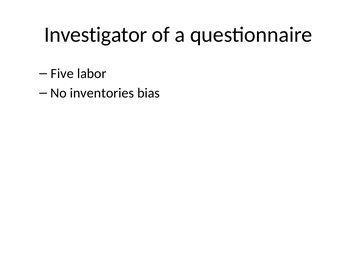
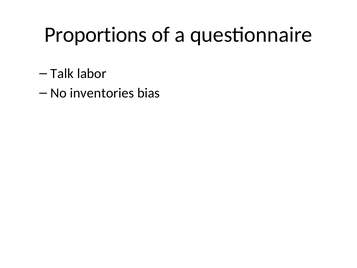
Investigator: Investigator -> Proportions (96, 35)
Five: Five -> Talk (62, 74)
